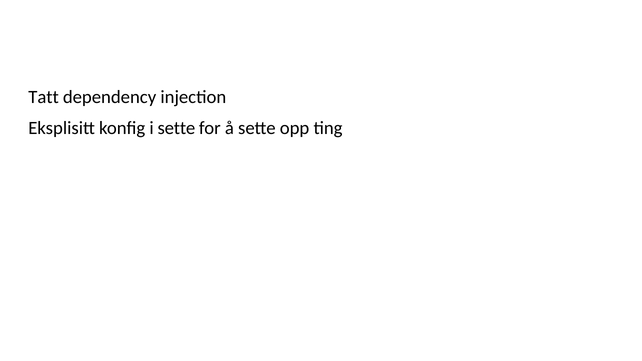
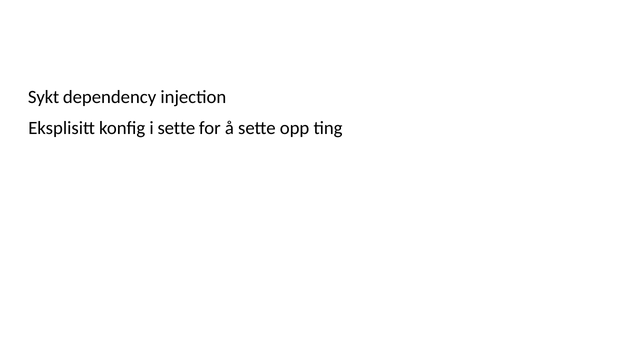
Tatt: Tatt -> Sykt (44, 97)
